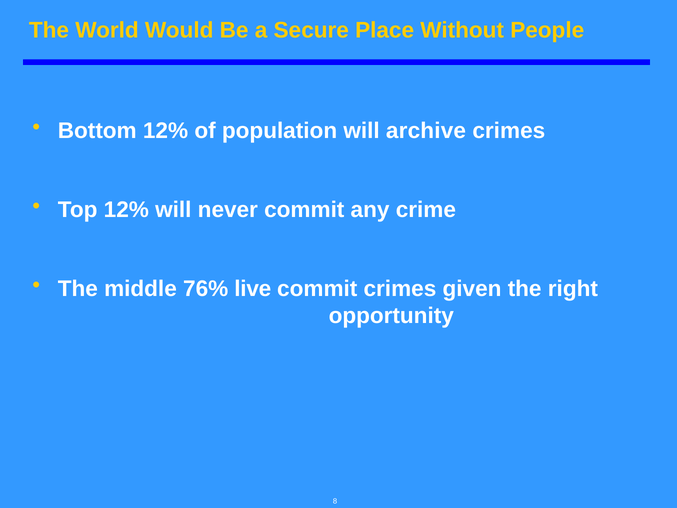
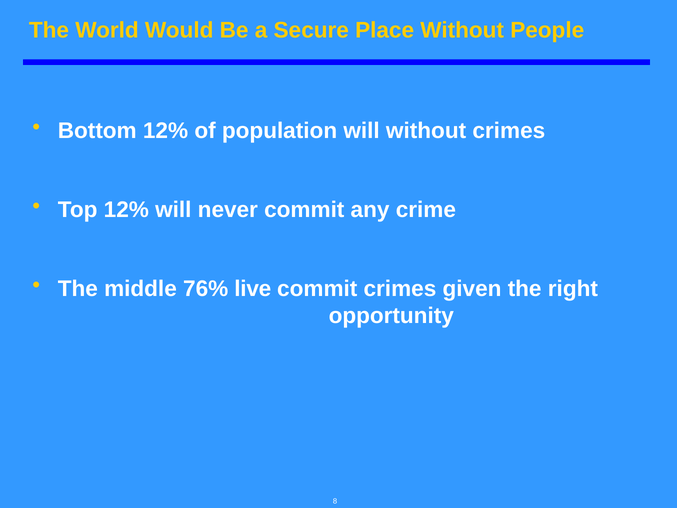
will archive: archive -> without (426, 131)
